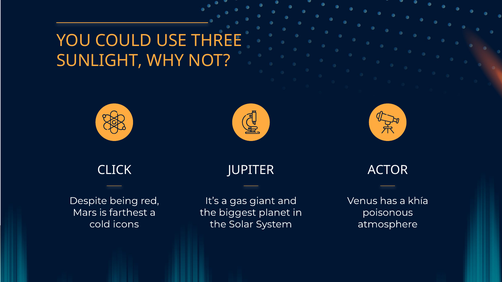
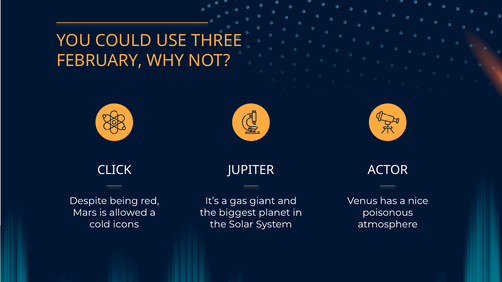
SUNLIGHT: SUNLIGHT -> FEBRUARY (99, 61)
khía: khía -> nice (418, 201)
farthest: farthest -> allowed (128, 213)
